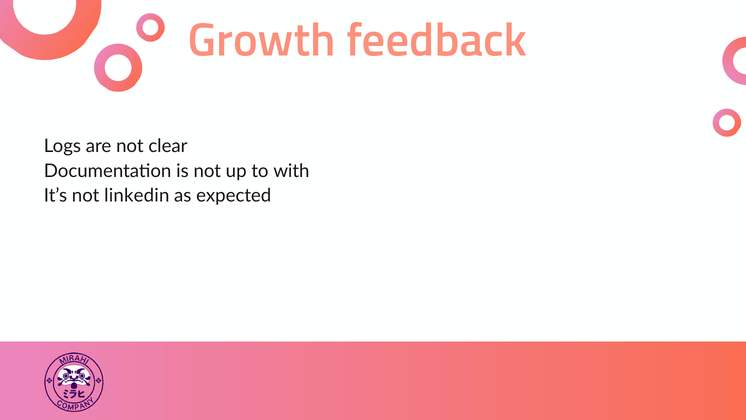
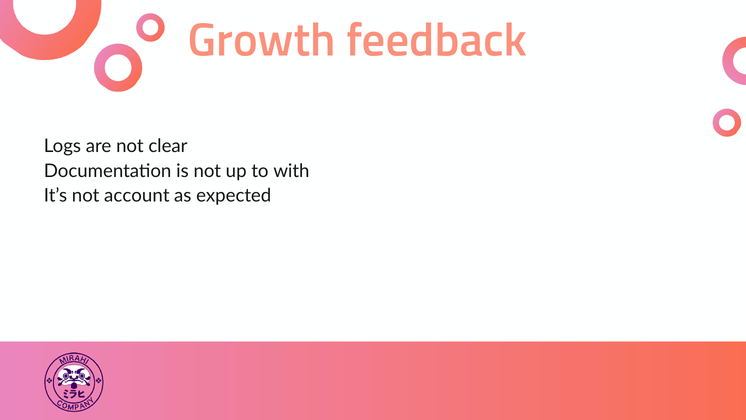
linkedin: linkedin -> account (137, 196)
